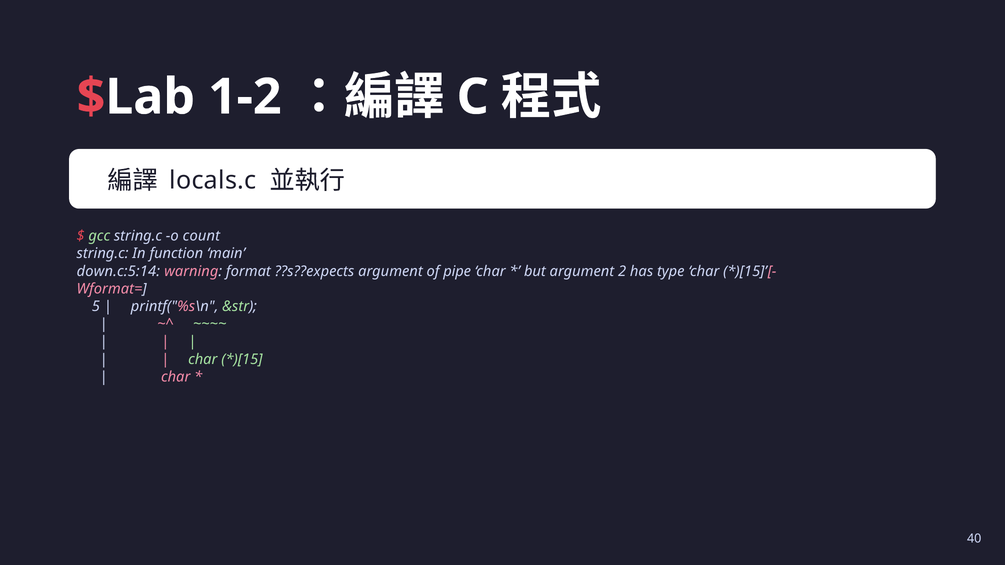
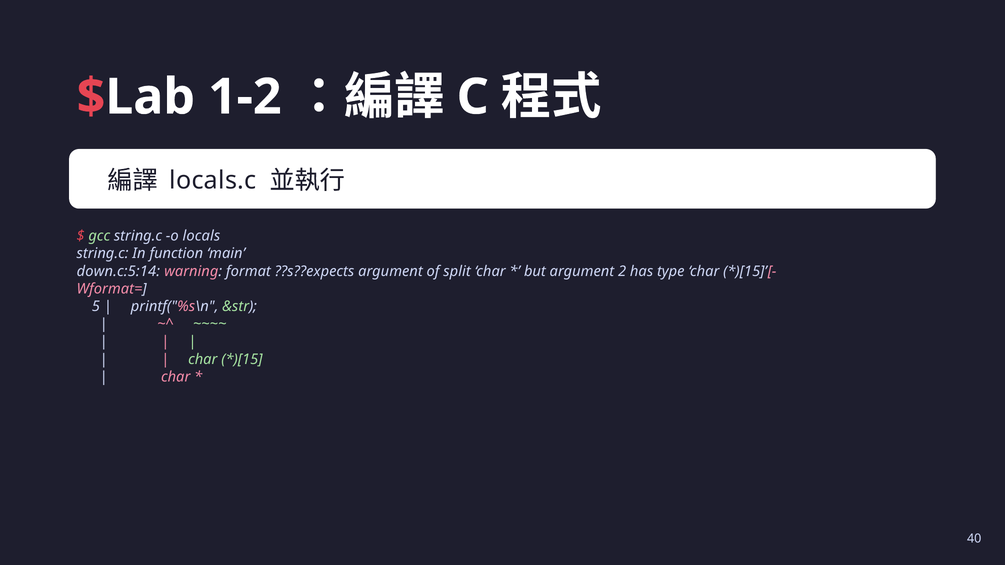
count: count -> locals (201, 236)
pipe: pipe -> split (457, 271)
